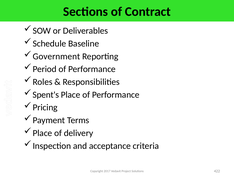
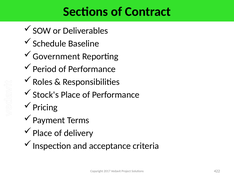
Spent's: Spent's -> Stock's (46, 94)
